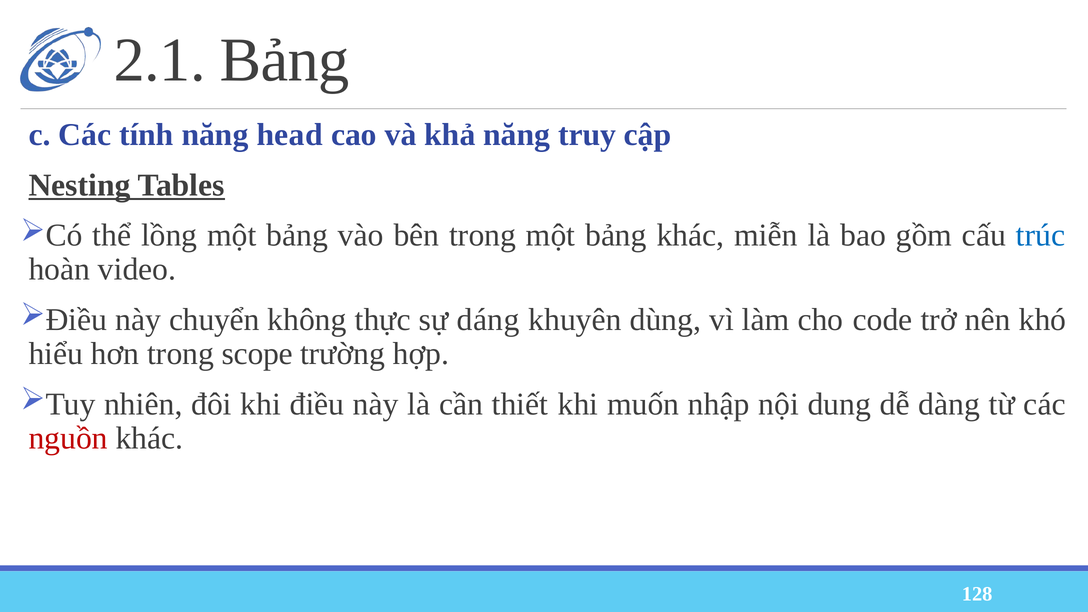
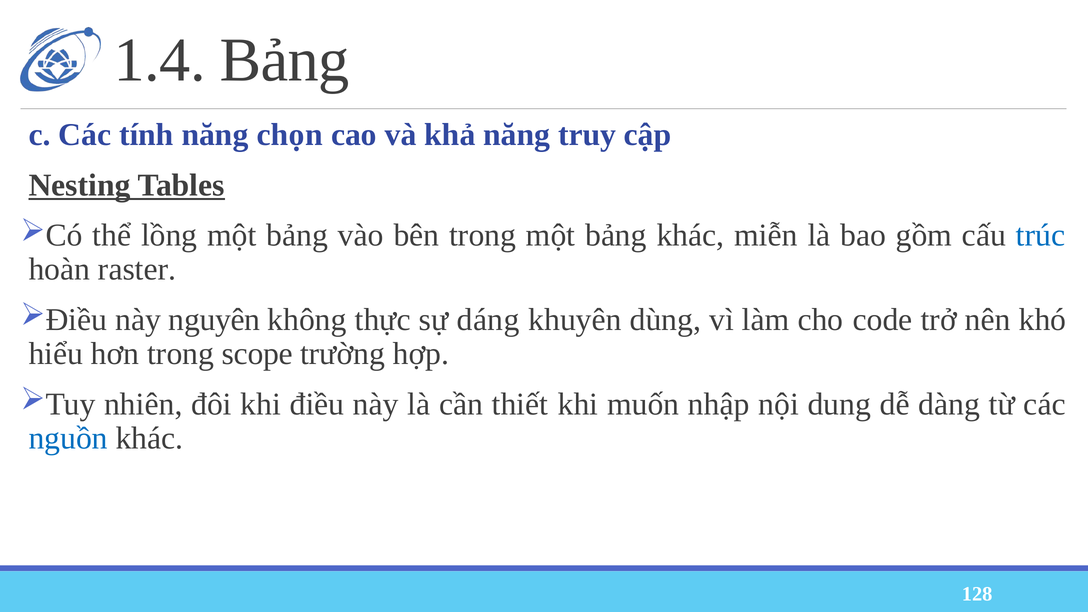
2.1: 2.1 -> 1.4 (160, 60)
head: head -> chọn (290, 135)
video: video -> raster (137, 270)
chuyển: chuyển -> nguyên (214, 320)
nguồn colour: red -> blue (68, 438)
